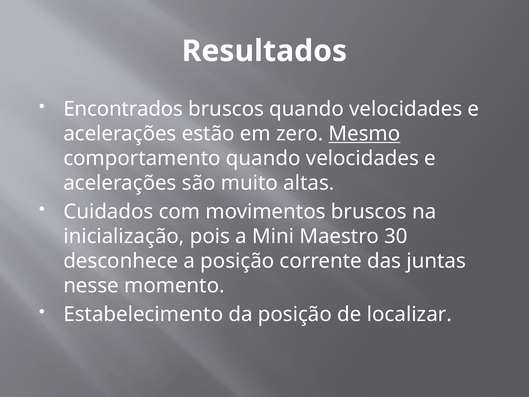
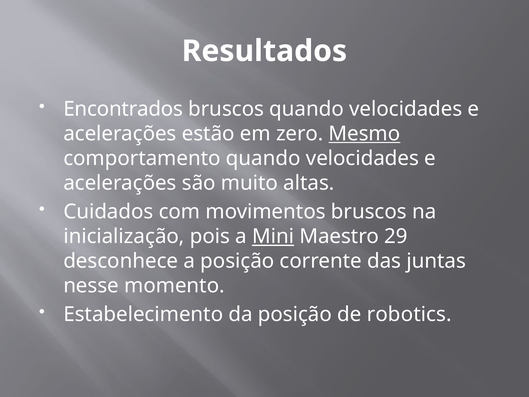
Mini underline: none -> present (273, 236)
30: 30 -> 29 (396, 236)
localizar: localizar -> robotics (409, 314)
